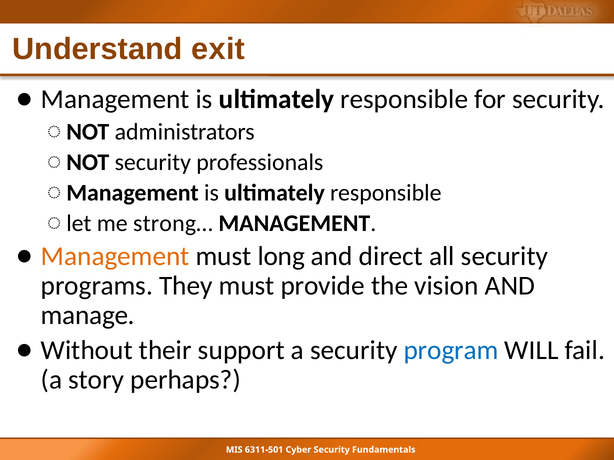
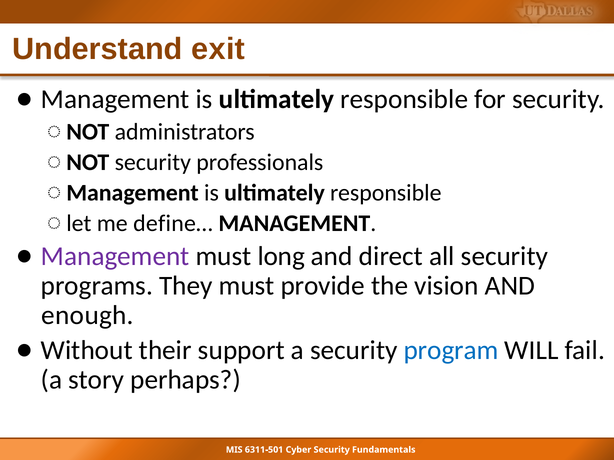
strong…: strong… -> define… (173, 224)
Management colour: orange -> purple (115, 257)
manage: manage -> enough (88, 316)
